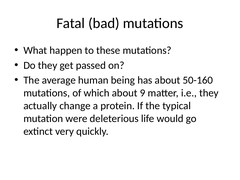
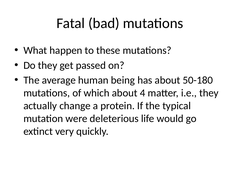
50-160: 50-160 -> 50-180 (198, 80)
9: 9 -> 4 (143, 93)
